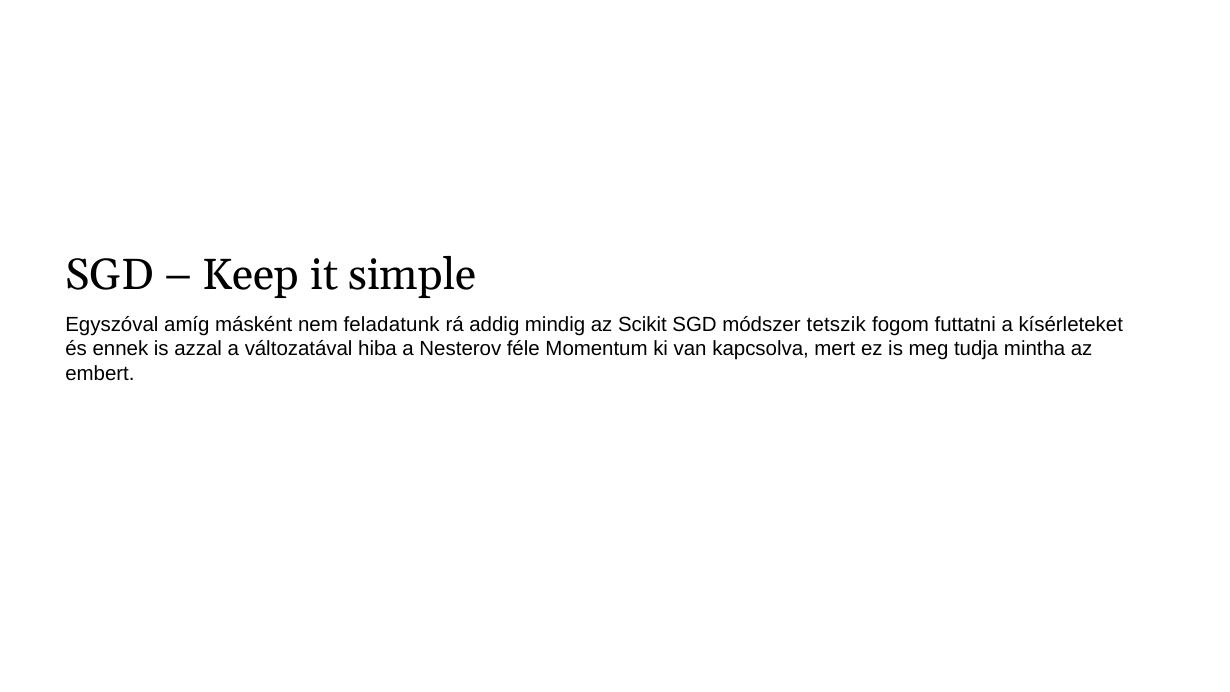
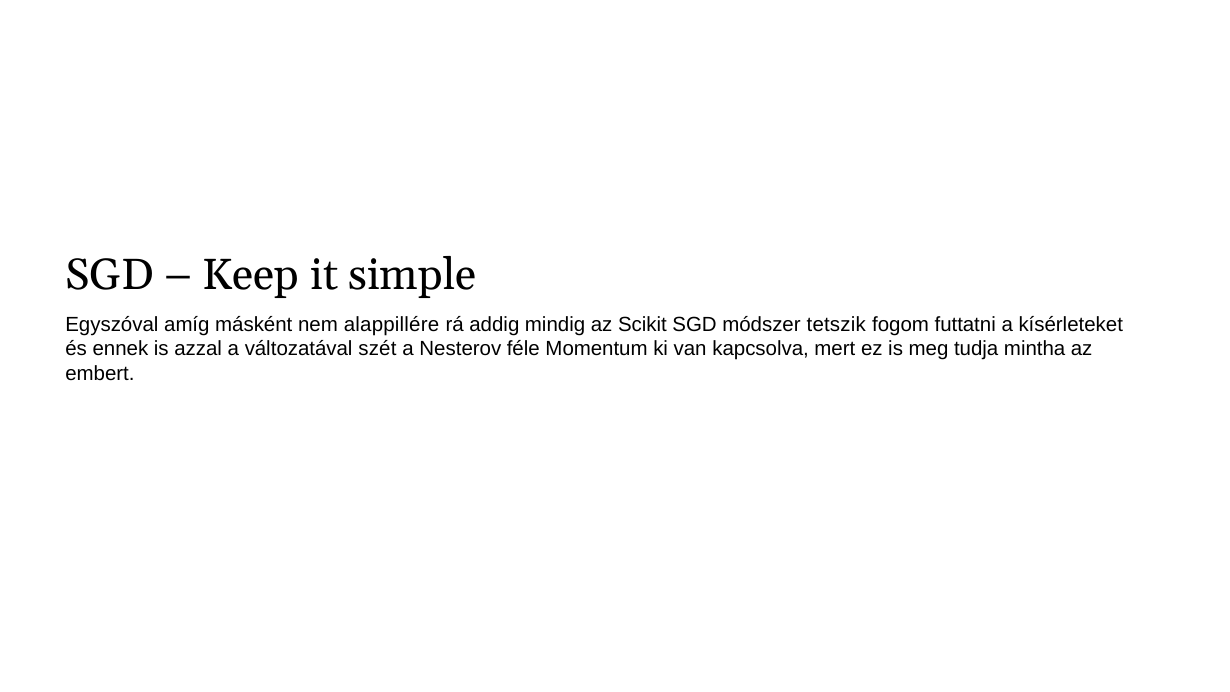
feladatunk: feladatunk -> alappillére (392, 324)
hiba: hiba -> szét (377, 349)
